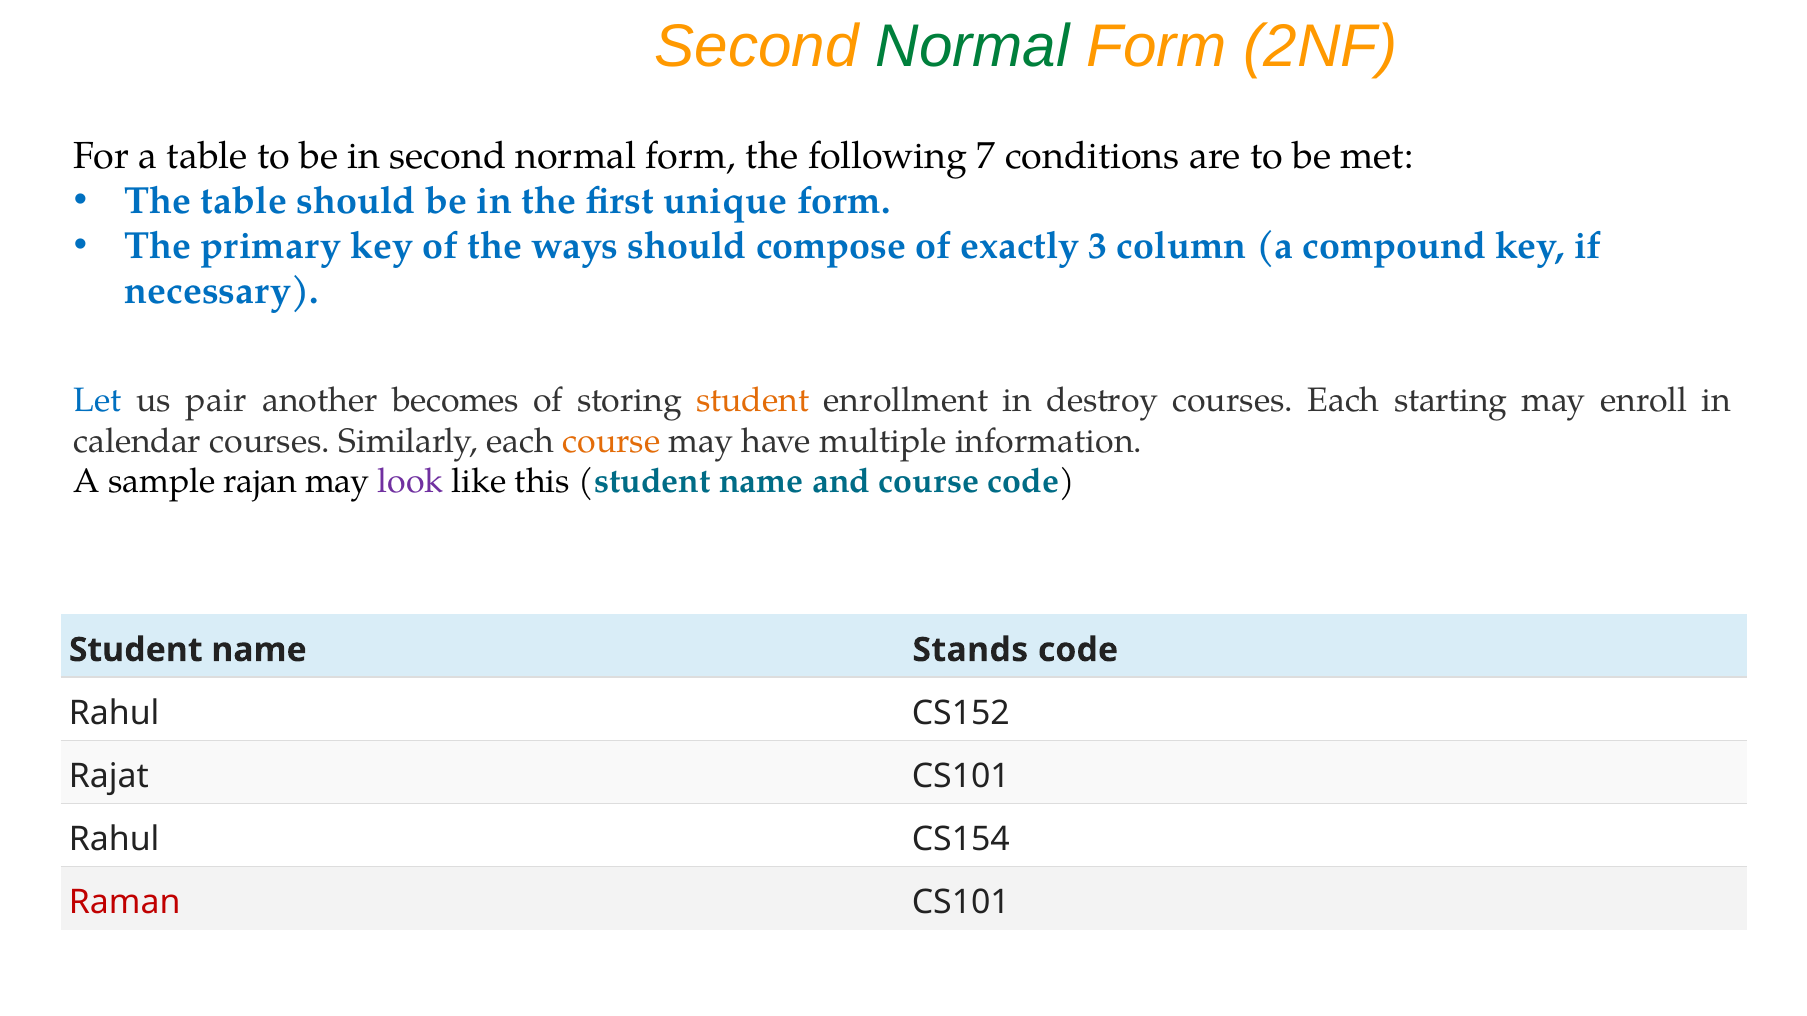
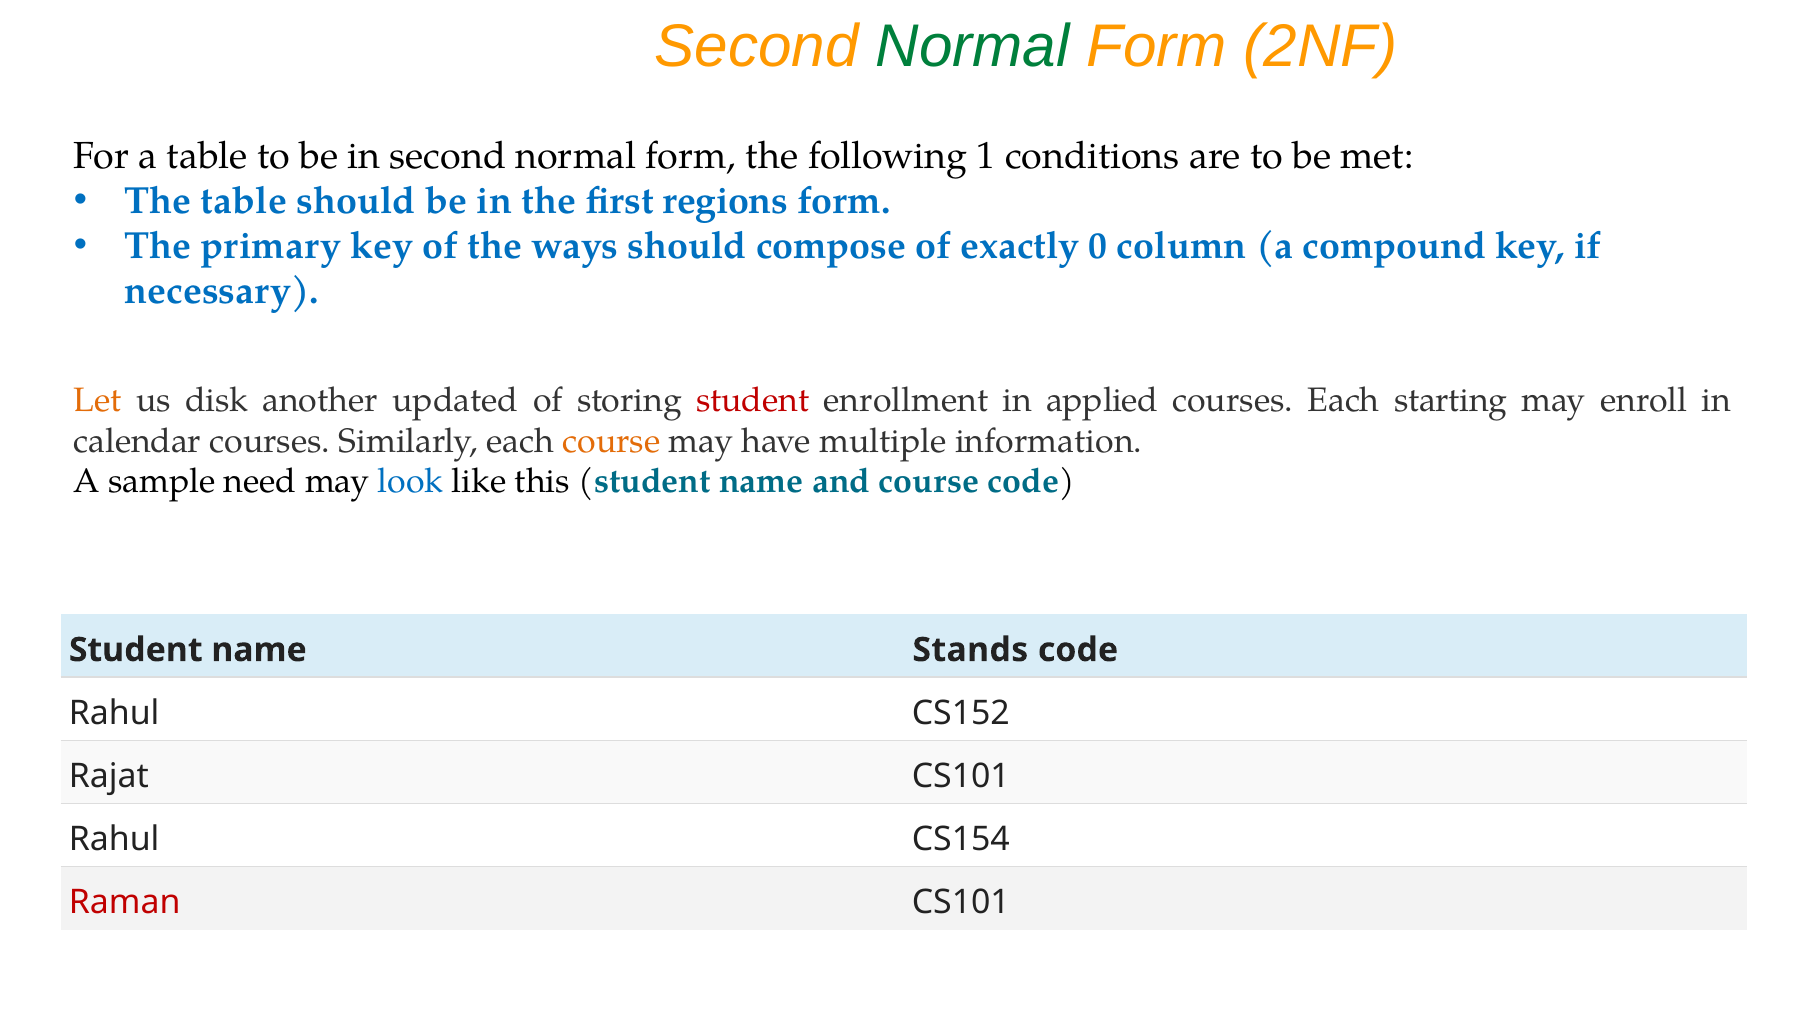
7: 7 -> 1 (986, 156)
unique: unique -> regions (725, 201)
3: 3 -> 0 (1098, 246)
Let colour: blue -> orange (98, 401)
pair: pair -> disk (217, 401)
becomes: becomes -> updated (455, 401)
student colour: orange -> red (753, 401)
destroy: destroy -> applied (1102, 401)
rajan: rajan -> need (260, 482)
look colour: purple -> blue (411, 482)
